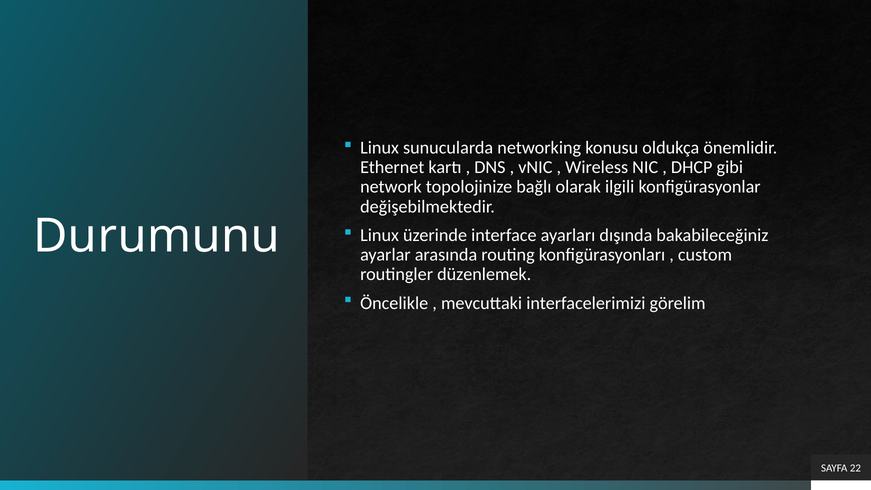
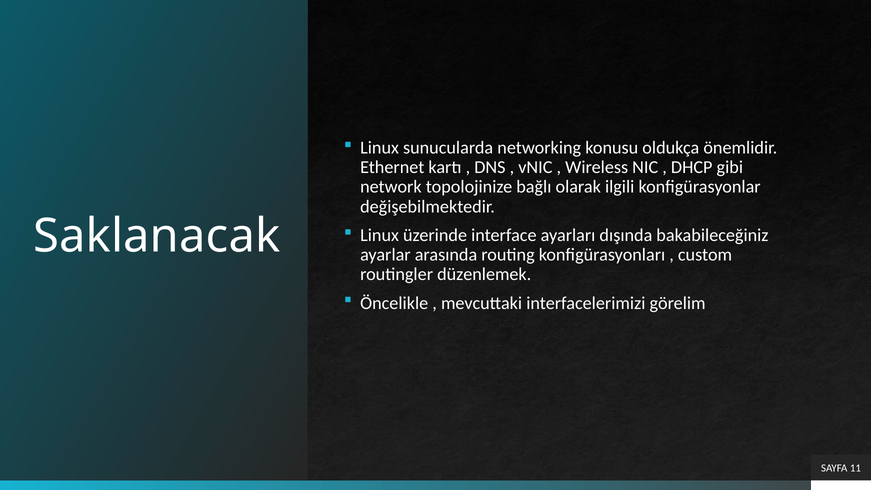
Durumunu: Durumunu -> Saklanacak (157, 236)
22: 22 -> 11 (855, 468)
